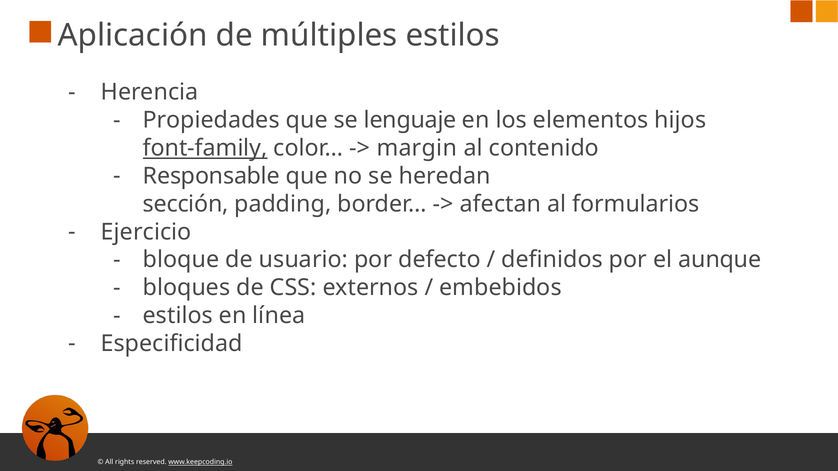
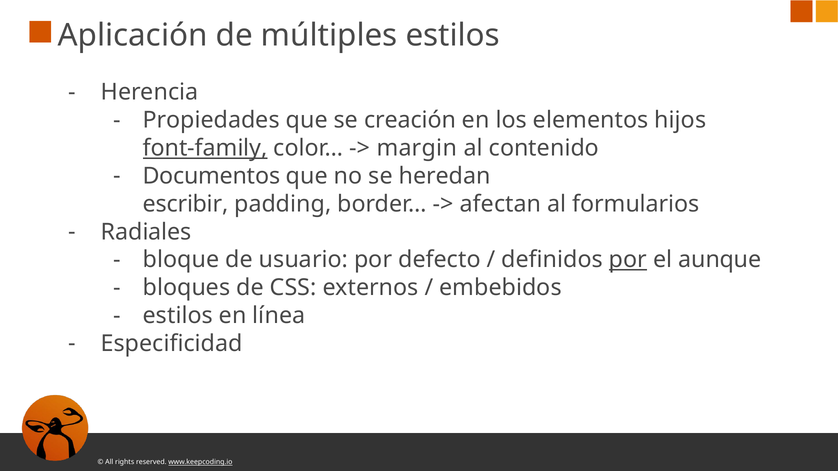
lenguaje: lenguaje -> creación (410, 120)
Responsable: Responsable -> Documentos (211, 176)
sección: sección -> escribir (186, 204)
Ejercicio: Ejercicio -> Radiales (146, 232)
por underline: none -> present (628, 260)
